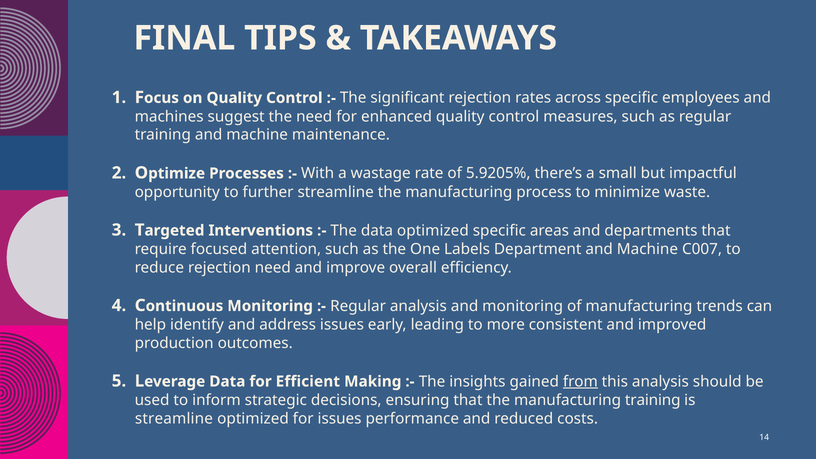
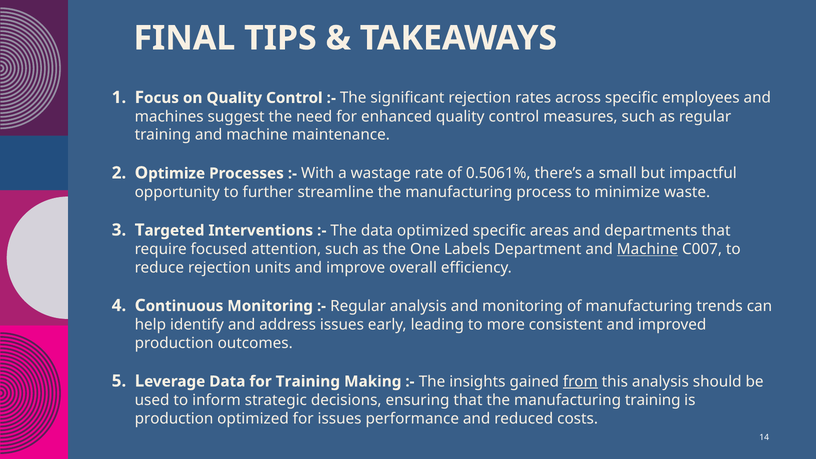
5.9205%: 5.9205% -> 0.5061% (498, 173)
Machine underline: none -> present (647, 249)
rejection need: need -> units (273, 268)
for Efficient: Efficient -> Training (308, 381)
streamline: streamline -> production (174, 419)
